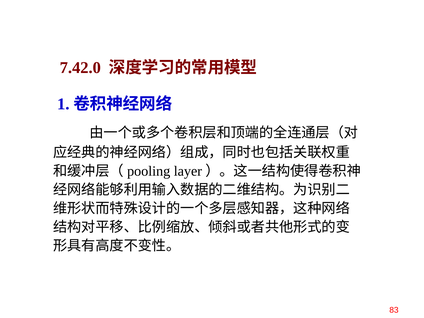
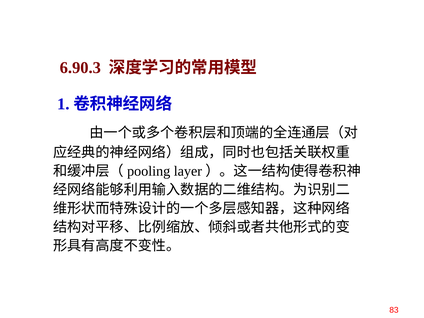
7.42.0: 7.42.0 -> 6.90.3 (80, 68)
